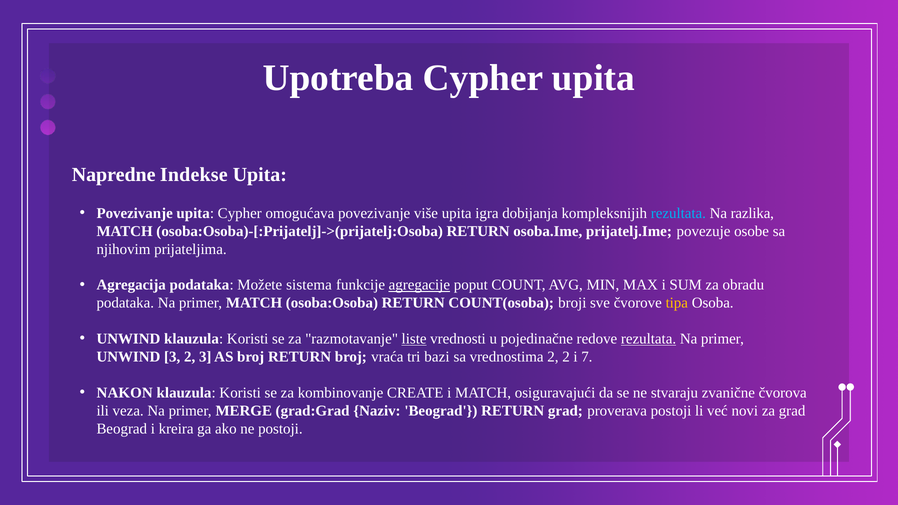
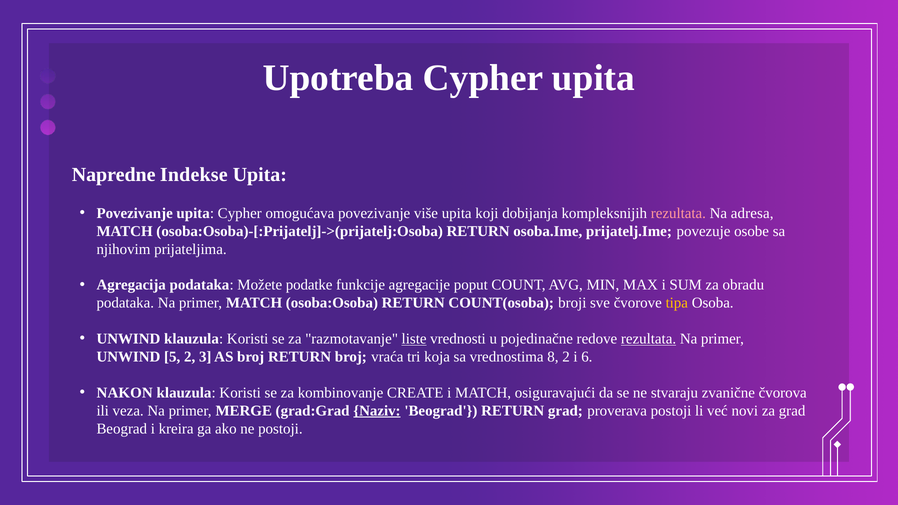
igra: igra -> koji (487, 213)
rezultata colour: light blue -> pink (678, 213)
razlika: razlika -> adresa (752, 213)
sistema: sistema -> podatke (309, 285)
agregacije underline: present -> none (419, 285)
UNWIND 3: 3 -> 5 (172, 357)
bazi: bazi -> koja (437, 357)
vrednostima 2: 2 -> 8 (553, 357)
7: 7 -> 6 (587, 357)
Naziv underline: none -> present (377, 411)
